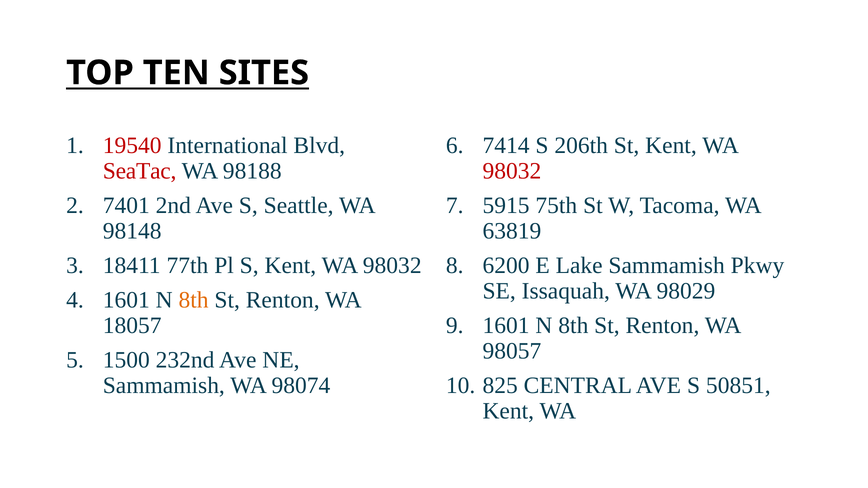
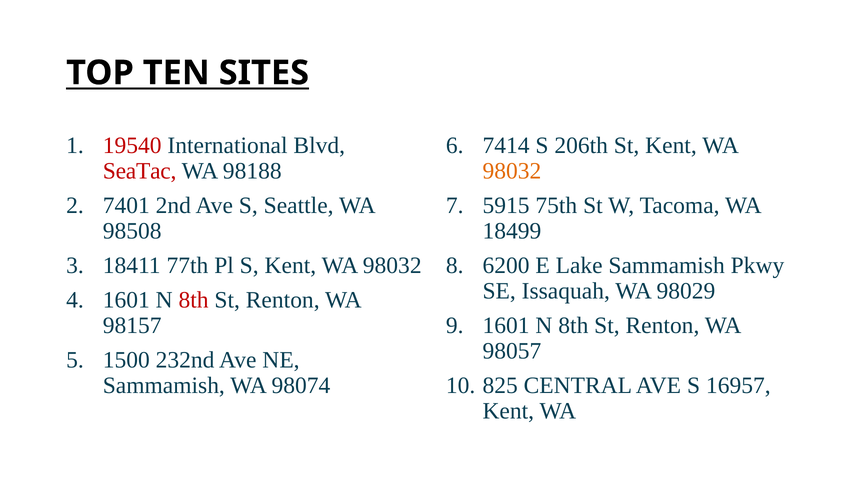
98032 colour: red -> orange (512, 171)
98148: 98148 -> 98508 (132, 231)
63819: 63819 -> 18499 (512, 231)
8th colour: orange -> red (194, 300)
18057: 18057 -> 98157 (132, 326)
50851: 50851 -> 16957 (738, 386)
